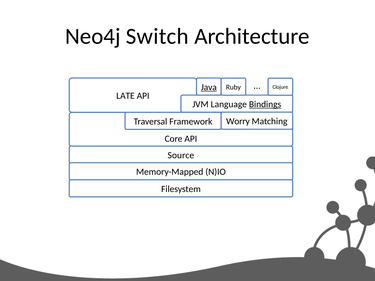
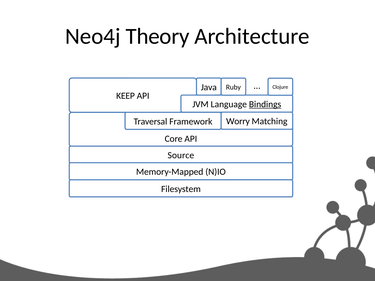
Switch: Switch -> Theory (158, 36)
Java underline: present -> none (209, 87)
LATE: LATE -> KEEP (126, 96)
